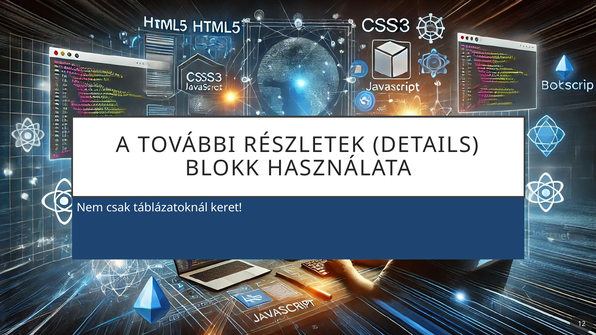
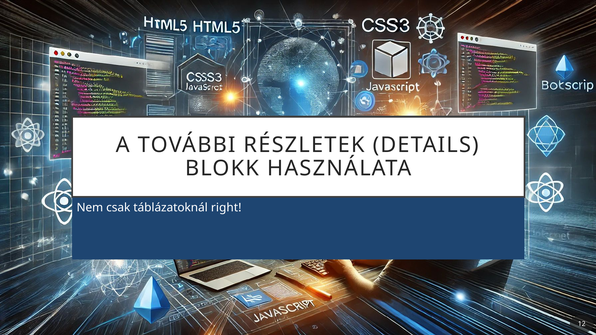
keret: keret -> right (226, 208)
